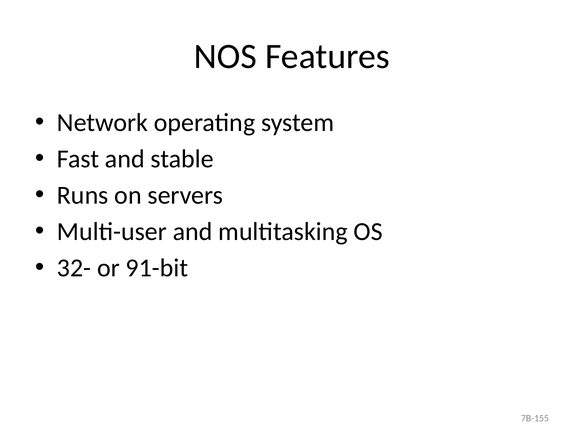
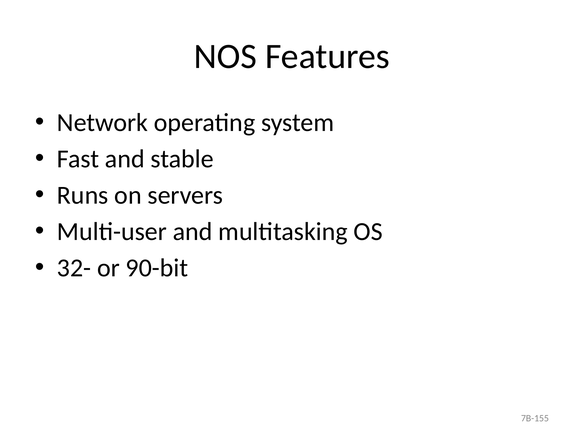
91-bit: 91-bit -> 90-bit (157, 268)
